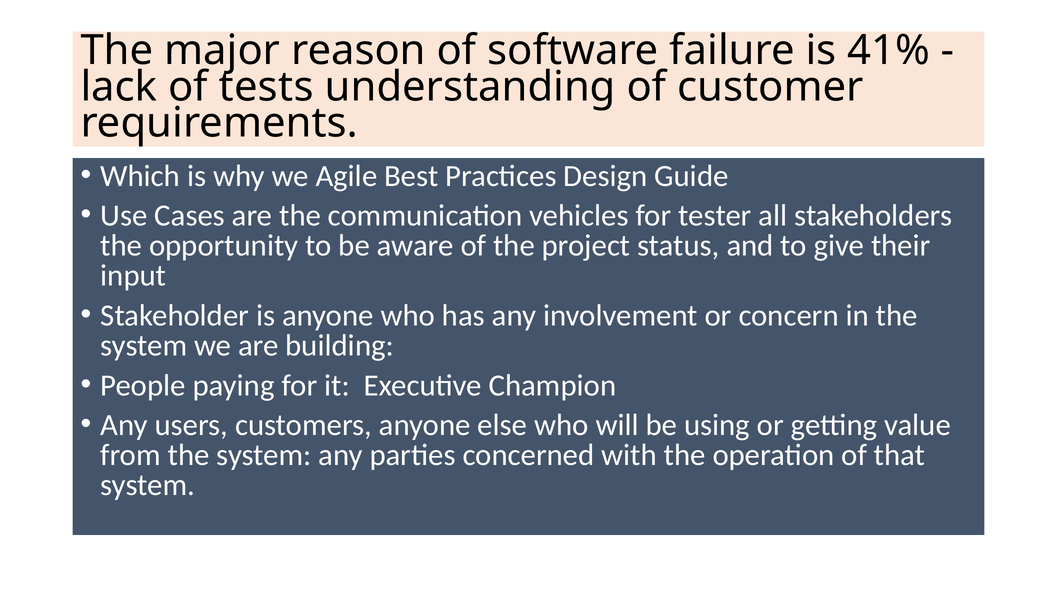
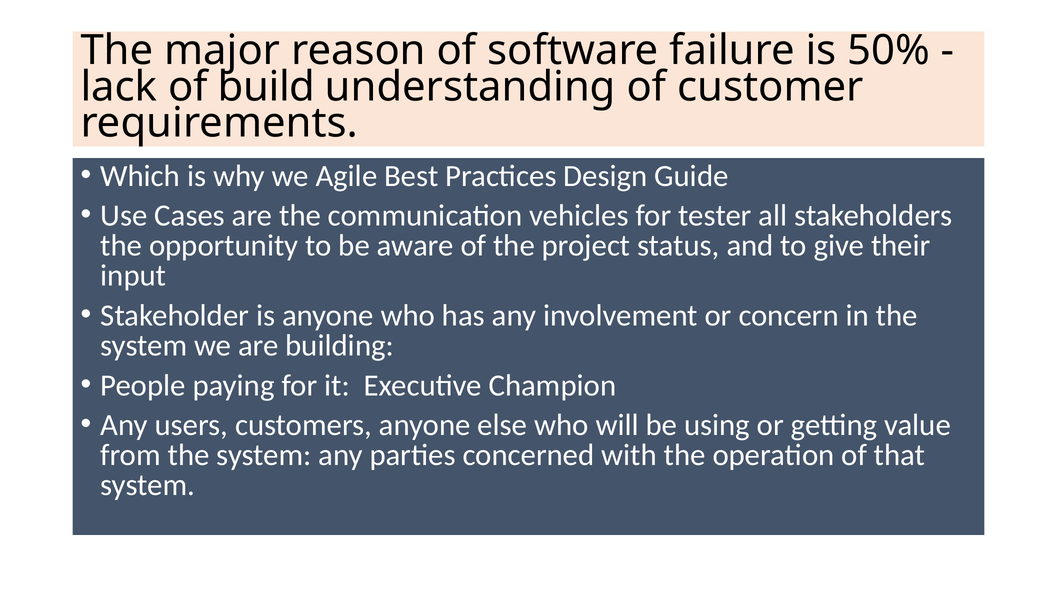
41%: 41% -> 50% (889, 51)
tests: tests -> build (267, 87)
